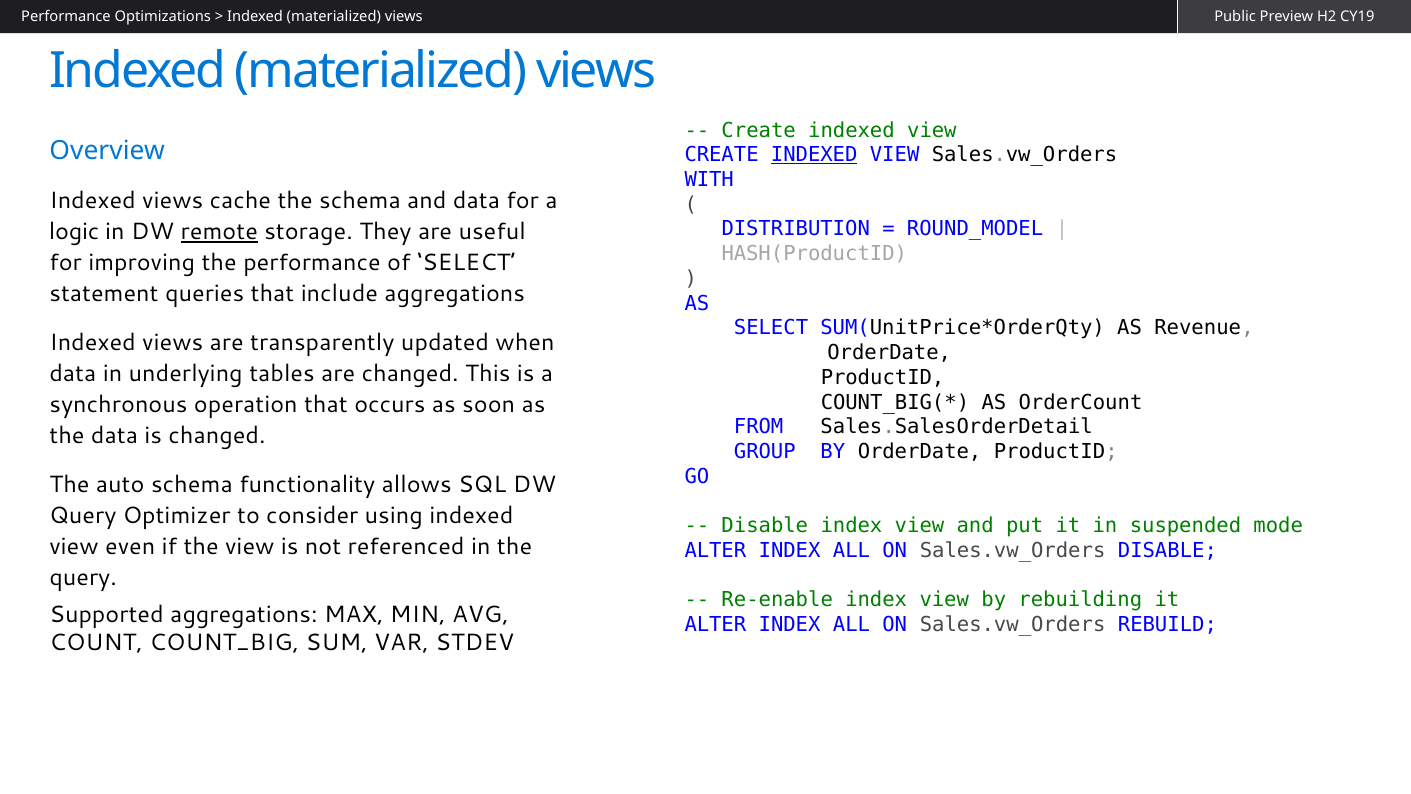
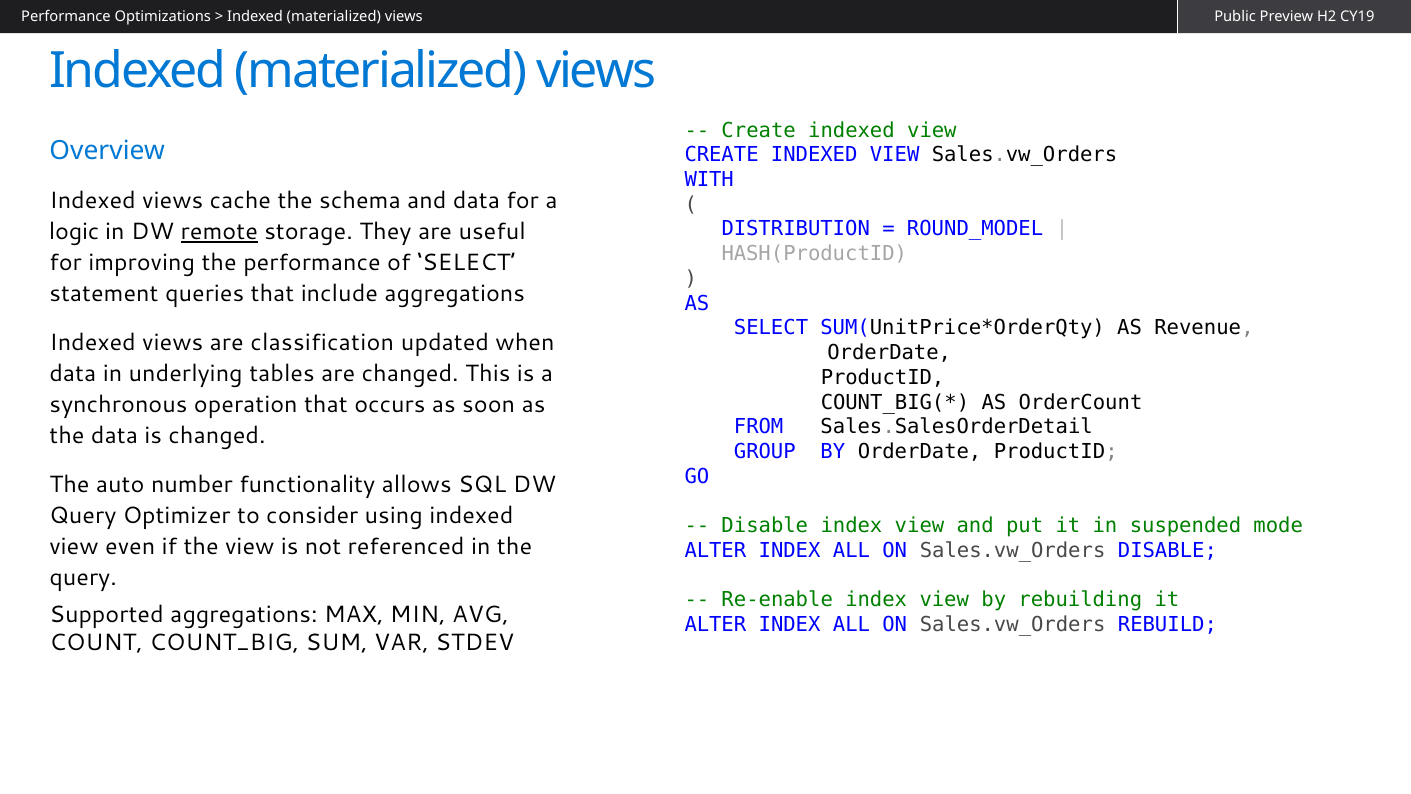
INDEXED underline: present -> none (814, 155)
transparently: transparently -> classification (322, 342)
auto schema: schema -> number (192, 484)
